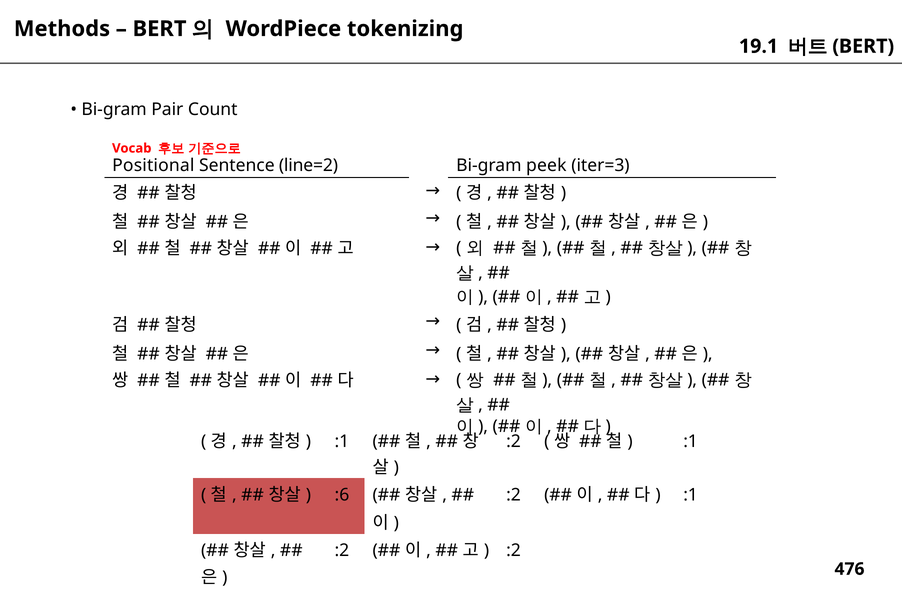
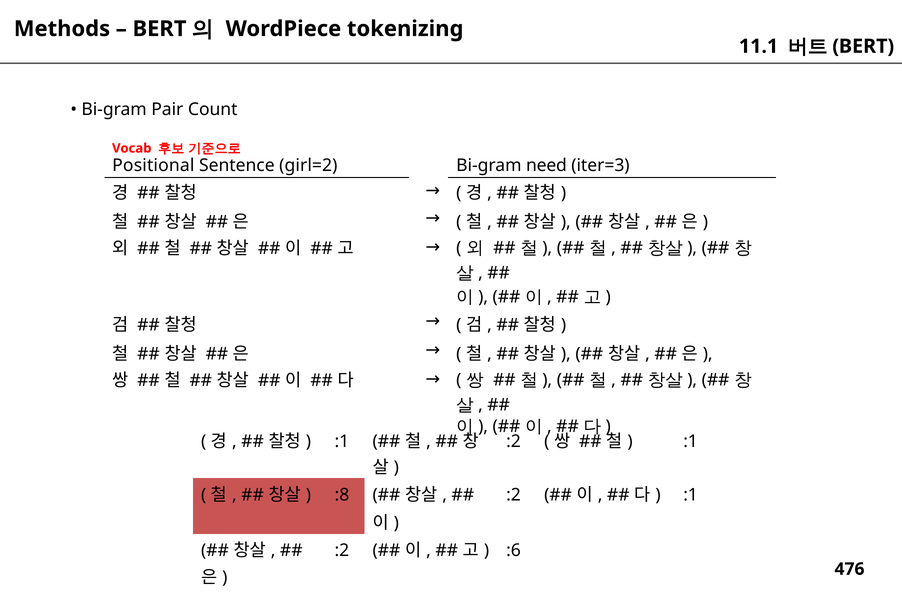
19.1: 19.1 -> 11.1 (759, 46)
line=2: line=2 -> girl=2 (308, 165)
peek: peek -> need (546, 165)
:6: :6 -> :8 (342, 495)
:2: :2 -> :6 (513, 550)
